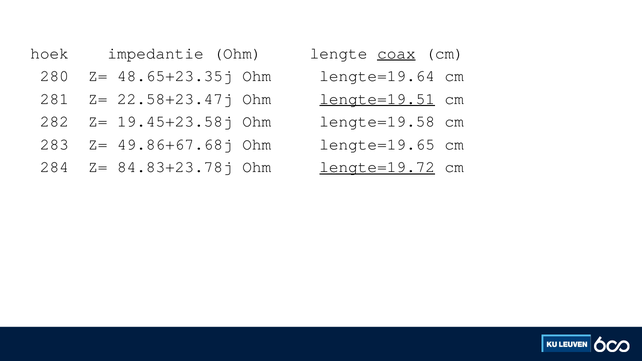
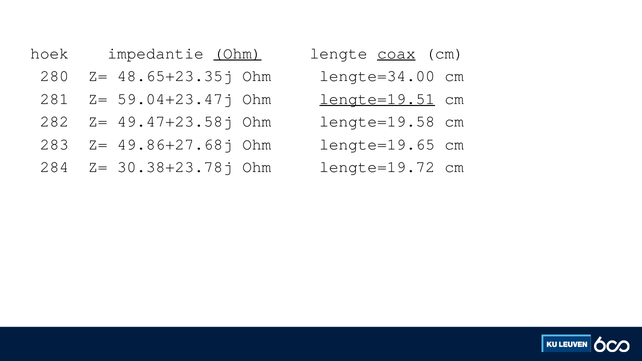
Ohm underline: none -> present (237, 53)
lengte=19.64: lengte=19.64 -> lengte=34.00 (377, 76)
22.58+23.47j: 22.58+23.47j -> 59.04+23.47j (175, 99)
19.45+23.58j: 19.45+23.58j -> 49.47+23.58j (175, 122)
49.86+67.68j: 49.86+67.68j -> 49.86+27.68j (175, 144)
84.83+23.78j: 84.83+23.78j -> 30.38+23.78j (175, 167)
lengte=19.72 underline: present -> none (377, 167)
